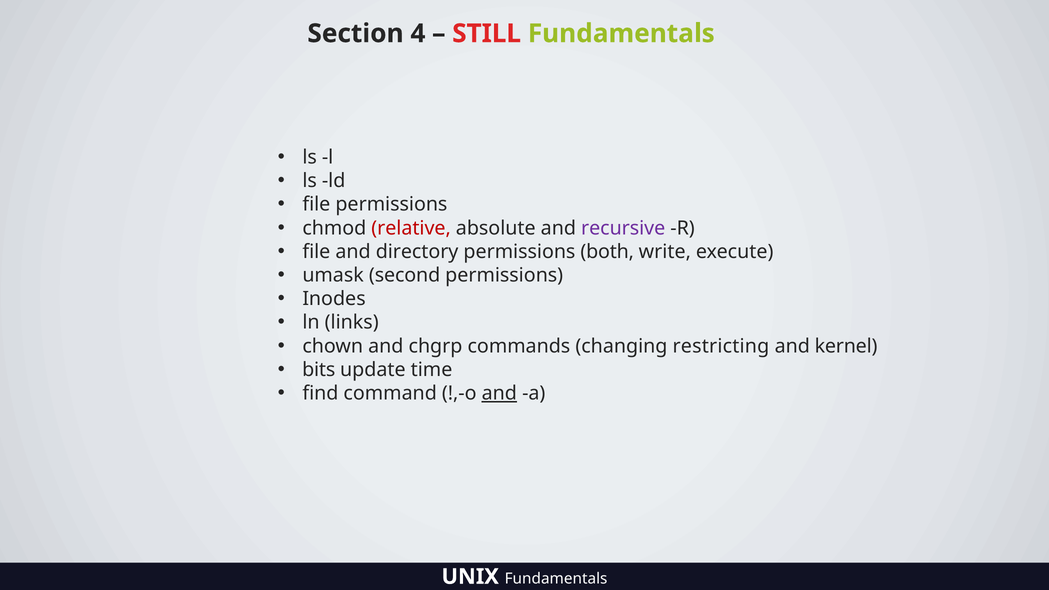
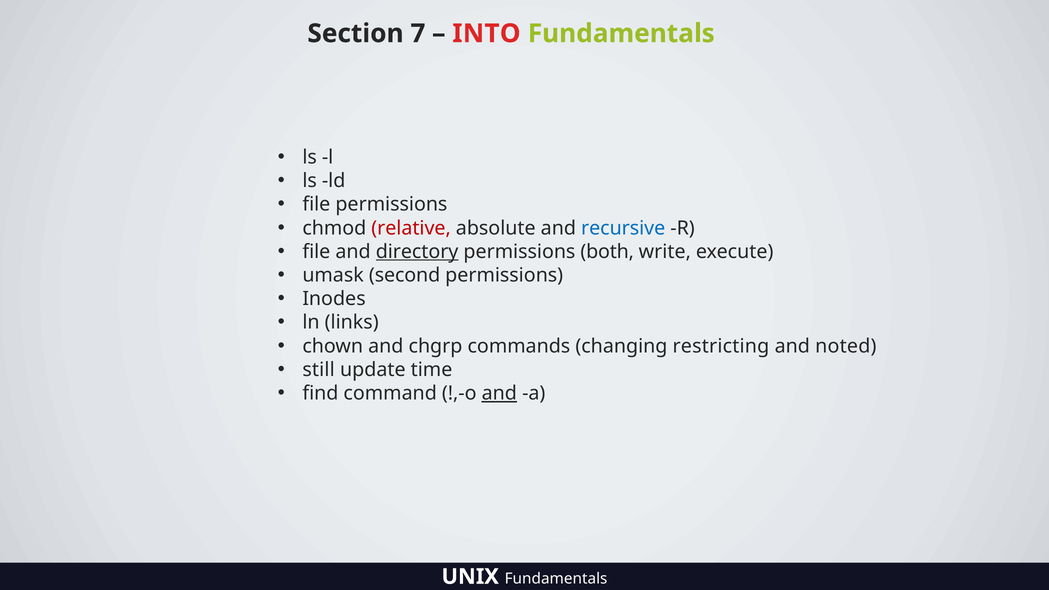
4: 4 -> 7 (418, 33)
STILL: STILL -> INTO (486, 33)
recursive colour: purple -> blue (623, 228)
directory underline: none -> present (417, 252)
kernel: kernel -> noted (846, 346)
bits: bits -> still (319, 370)
